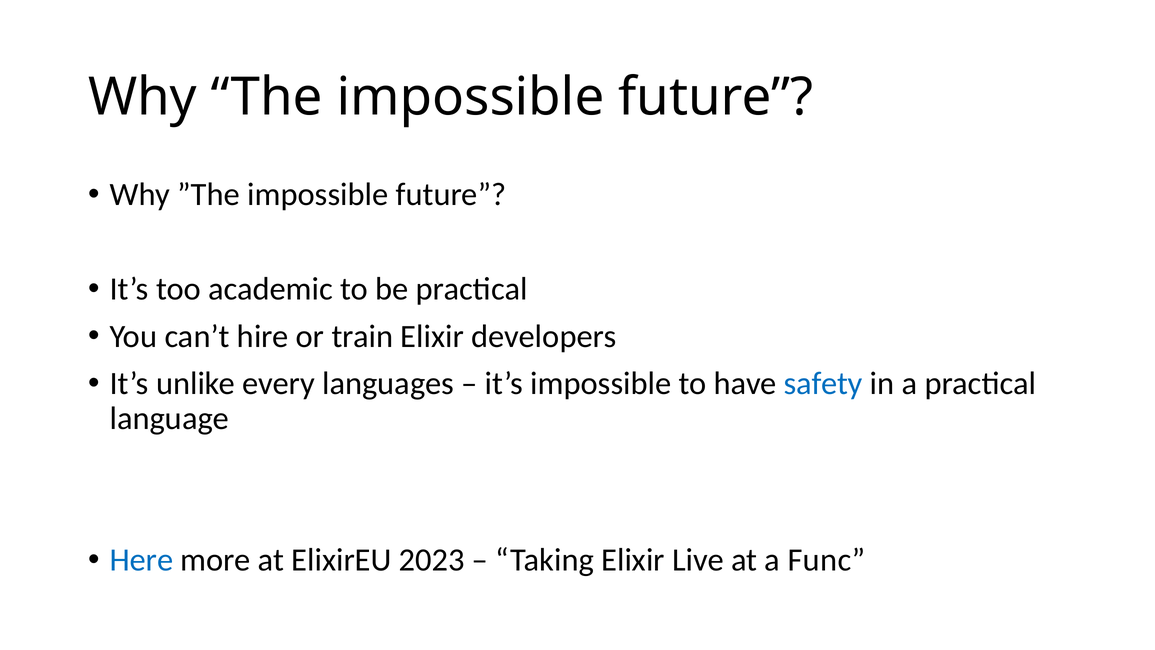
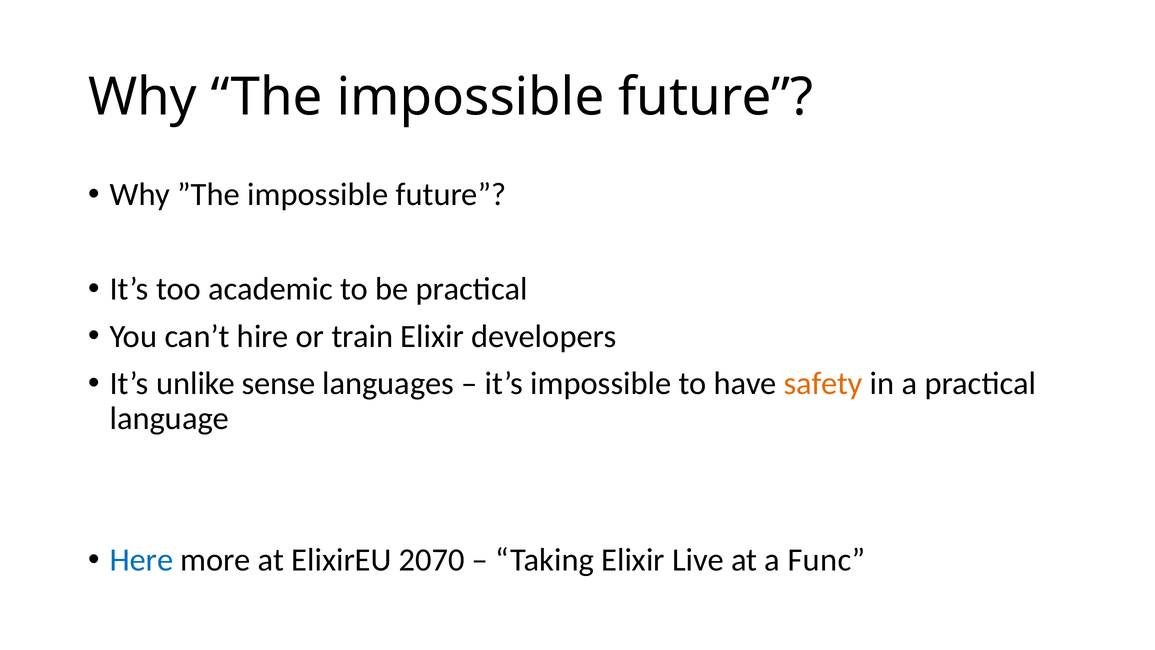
every: every -> sense (279, 383)
safety colour: blue -> orange (823, 383)
2023: 2023 -> 2070 (432, 560)
